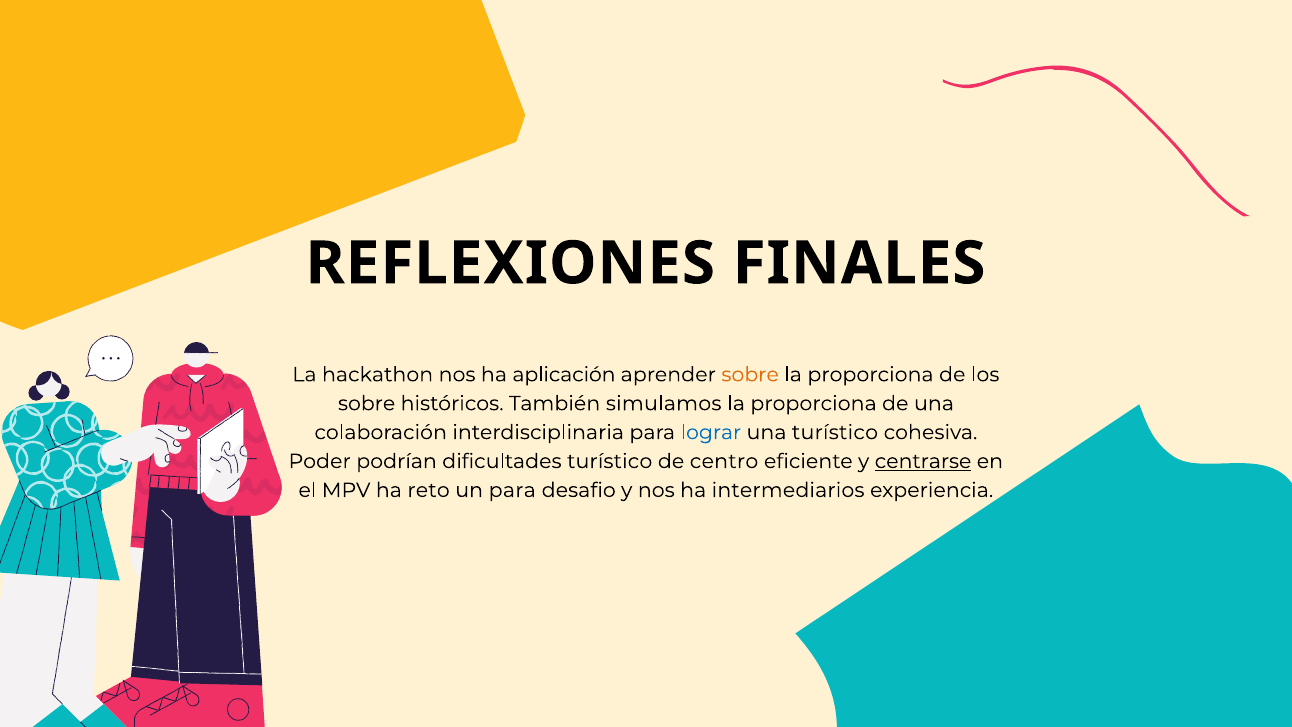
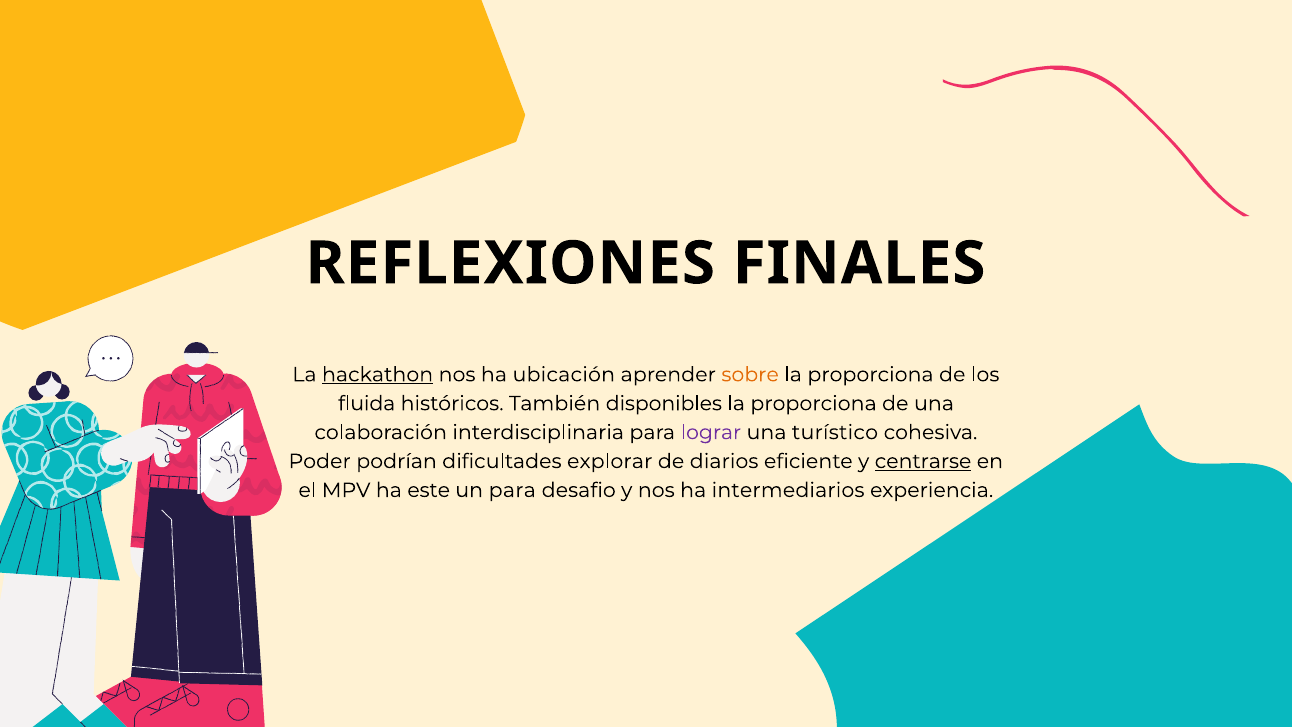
hackathon underline: none -> present (378, 374)
aplicación: aplicación -> ubicación (564, 374)
sobre: sobre -> fluida (367, 403)
simulamos: simulamos -> disponibles (664, 403)
lograr colour: blue -> purple (711, 432)
dificultades turístico: turístico -> explorar (610, 461)
centro: centro -> diarios (724, 461)
reto: reto -> este (429, 490)
